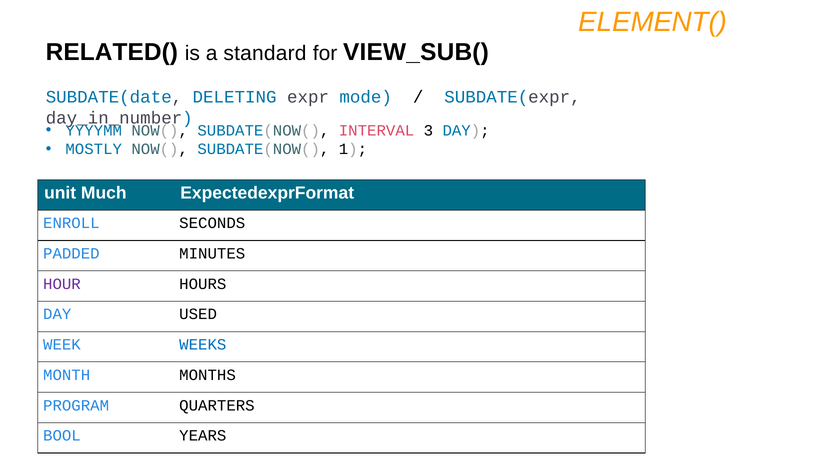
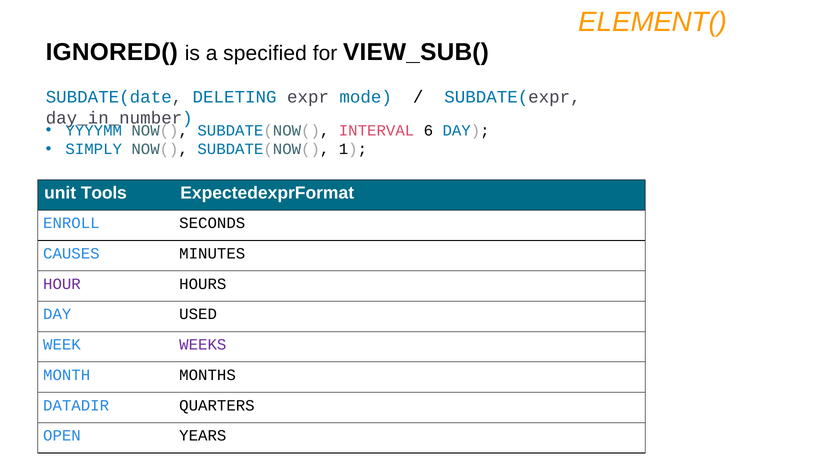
RELATED(: RELATED( -> IGNORED( (112, 52)
standard: standard -> specified (265, 53)
3: 3 -> 6 (428, 130)
MOSTLY: MOSTLY -> SIMPLY (94, 149)
Much: Much -> Tools (104, 193)
PADDED: PADDED -> CAUSES (71, 254)
WEEKS colour: blue -> purple (203, 345)
PROGRAM: PROGRAM -> DATADIR (76, 406)
BOOL: BOOL -> OPEN (62, 436)
